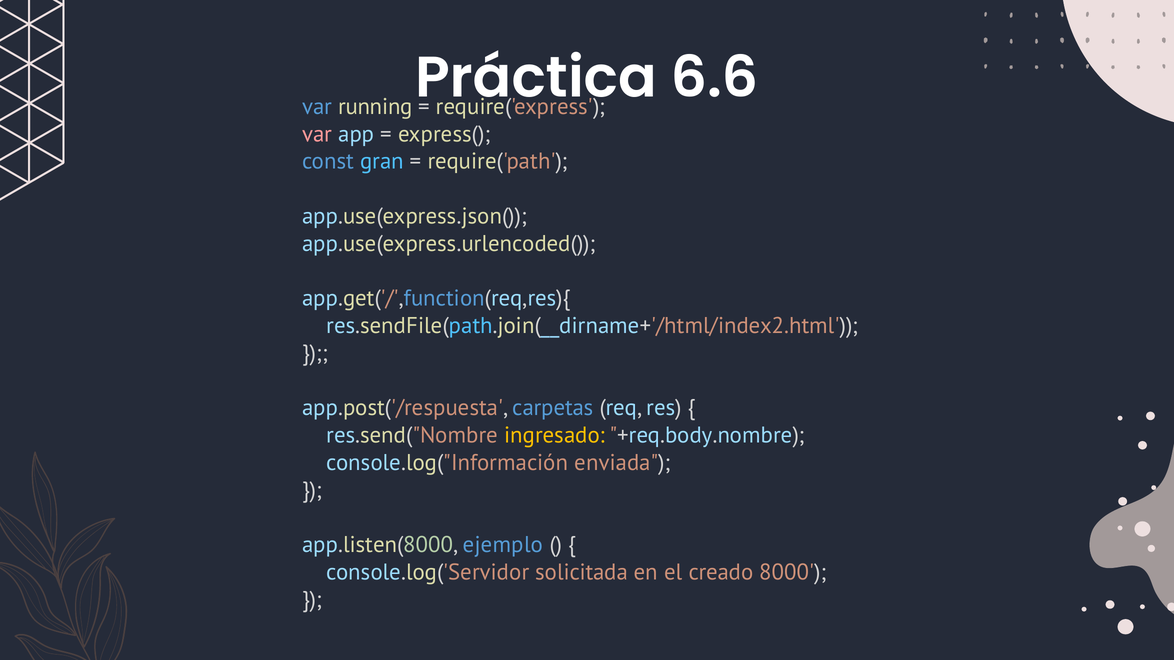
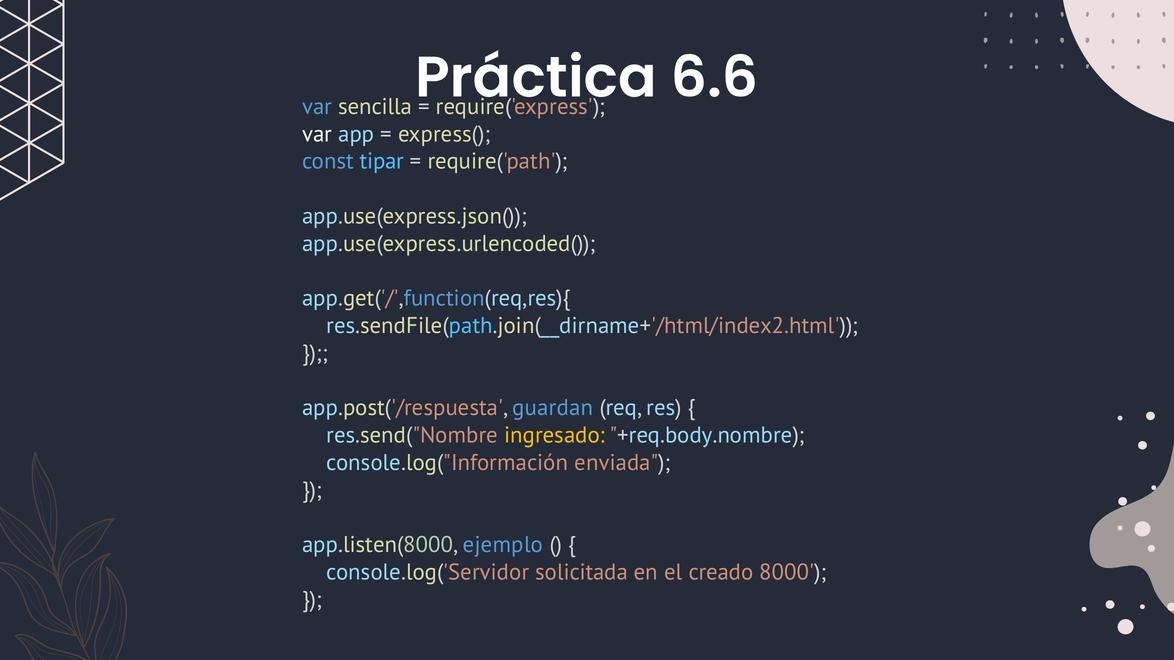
running: running -> sencilla (375, 107)
var colour: pink -> white (317, 134)
gran: gran -> tipar (382, 161)
carpetas: carpetas -> guardan (553, 408)
